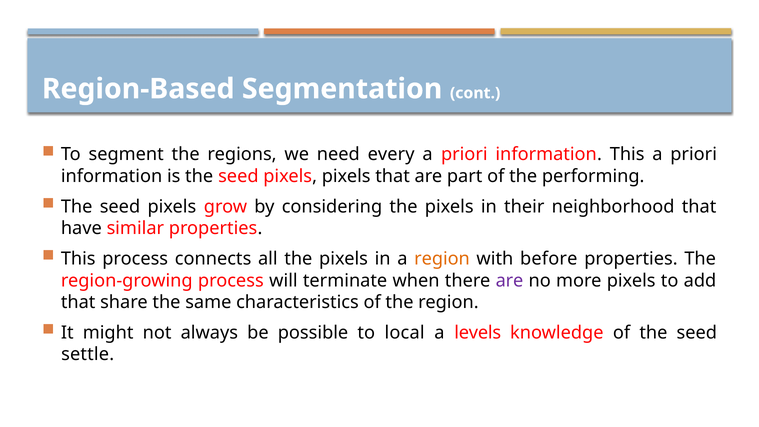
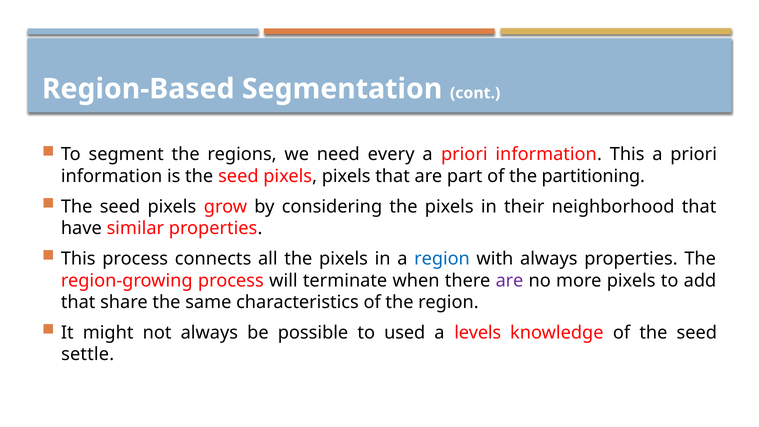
performing: performing -> partitioning (593, 176)
region colour: orange -> blue (442, 259)
with before: before -> always (549, 259)
local: local -> used (405, 333)
